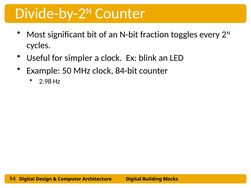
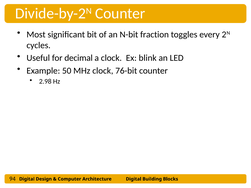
simpler: simpler -> decimal (79, 58)
84-bit: 84-bit -> 76-bit (126, 71)
